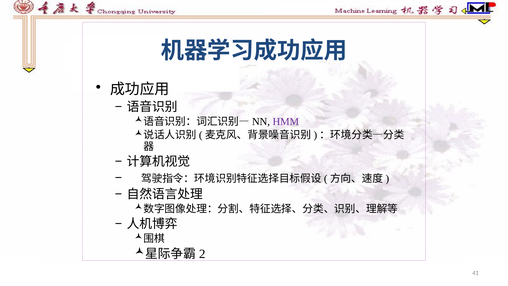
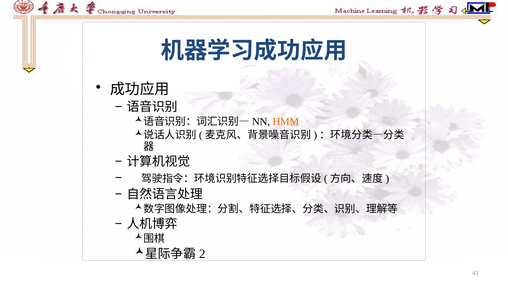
HMM colour: purple -> orange (286, 121)
